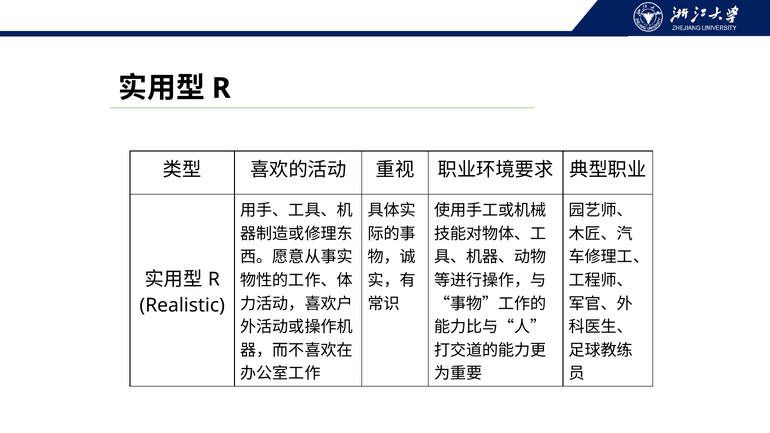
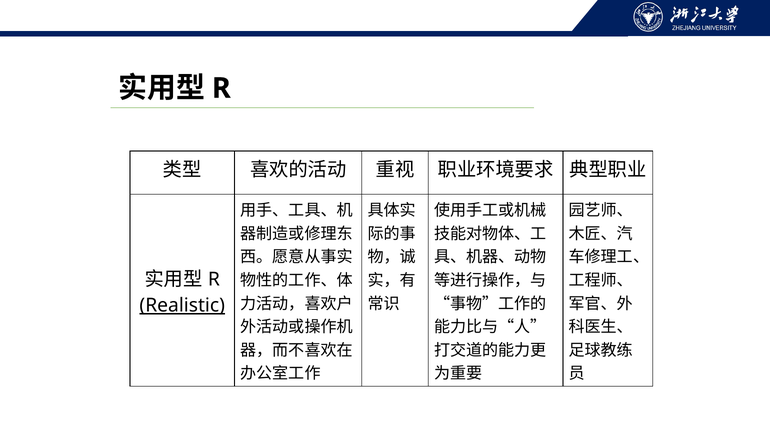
Realistic underline: none -> present (182, 306)
